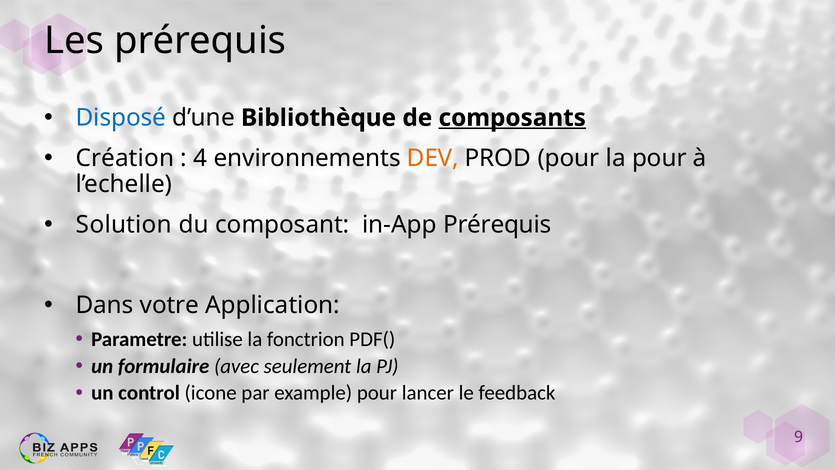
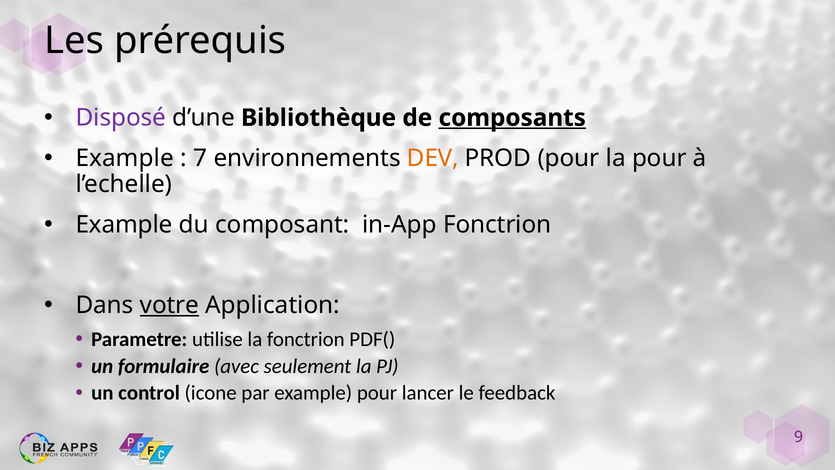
Disposé colour: blue -> purple (121, 118)
Création: Création -> Example (125, 158)
4: 4 -> 7 (200, 158)
Solution: Solution -> Example (124, 225)
in-App Prérequis: Prérequis -> Fonctrion (497, 225)
votre underline: none -> present (169, 305)
